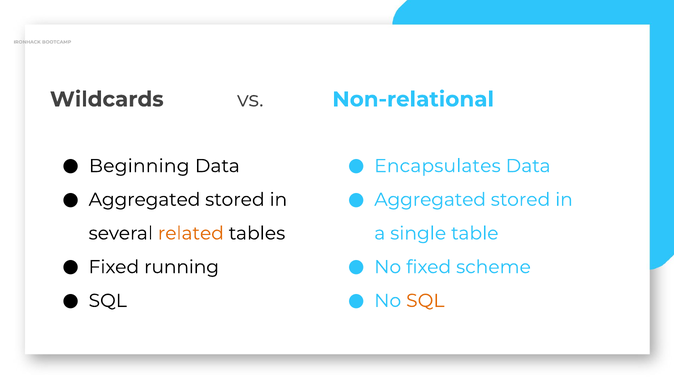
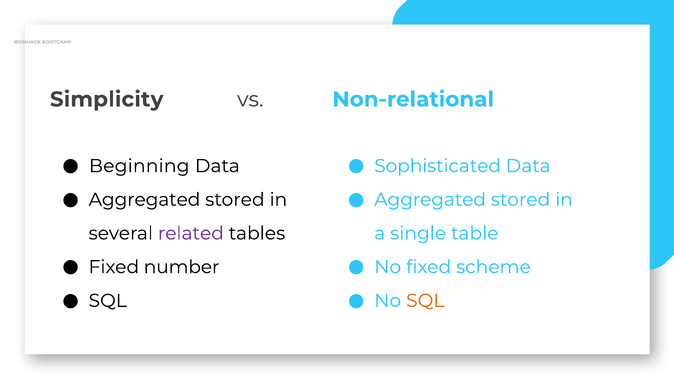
Wildcards: Wildcards -> Simplicity (107, 99)
Encapsulates: Encapsulates -> Sophisticated (438, 166)
related colour: orange -> purple (191, 233)
running: running -> number (182, 267)
